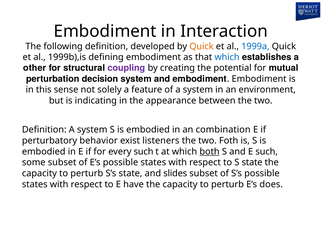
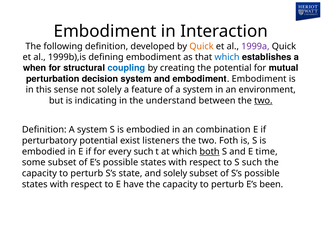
1999a colour: blue -> purple (255, 46)
other: other -> when (35, 68)
coupling colour: purple -> blue (126, 68)
appearance: appearance -> understand (171, 101)
two underline: none -> present (263, 101)
perturbatory behavior: behavior -> potential (99, 141)
E such: such -> time (267, 152)
S state: state -> such (252, 163)
and slides: slides -> solely (175, 174)
does: does -> been (271, 185)
